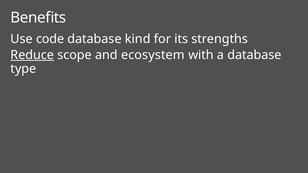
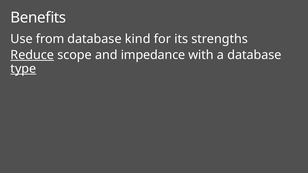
code: code -> from (50, 39)
ecosystem: ecosystem -> impedance (153, 55)
type underline: none -> present (23, 69)
